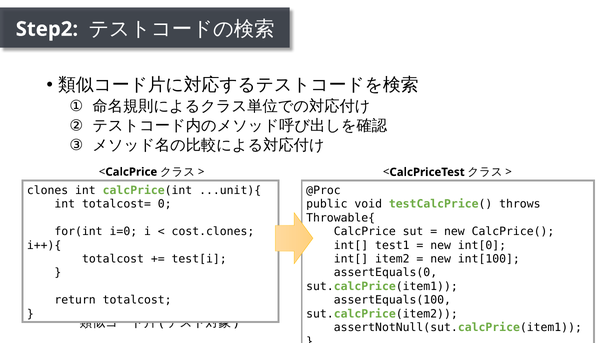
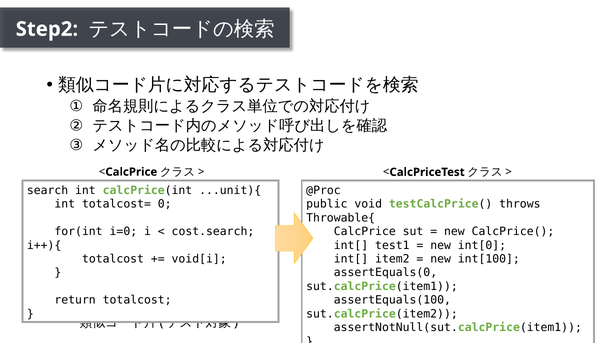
clones: clones -> search (48, 191)
cost.clones: cost.clones -> cost.search (213, 232)
test[i: test[i -> void[i (199, 260)
